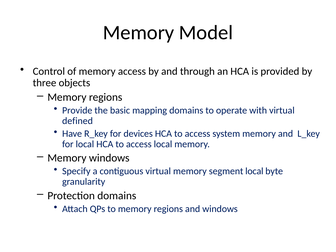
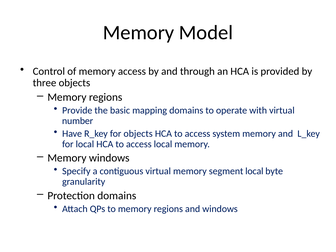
defined: defined -> number (78, 121)
for devices: devices -> objects (138, 134)
